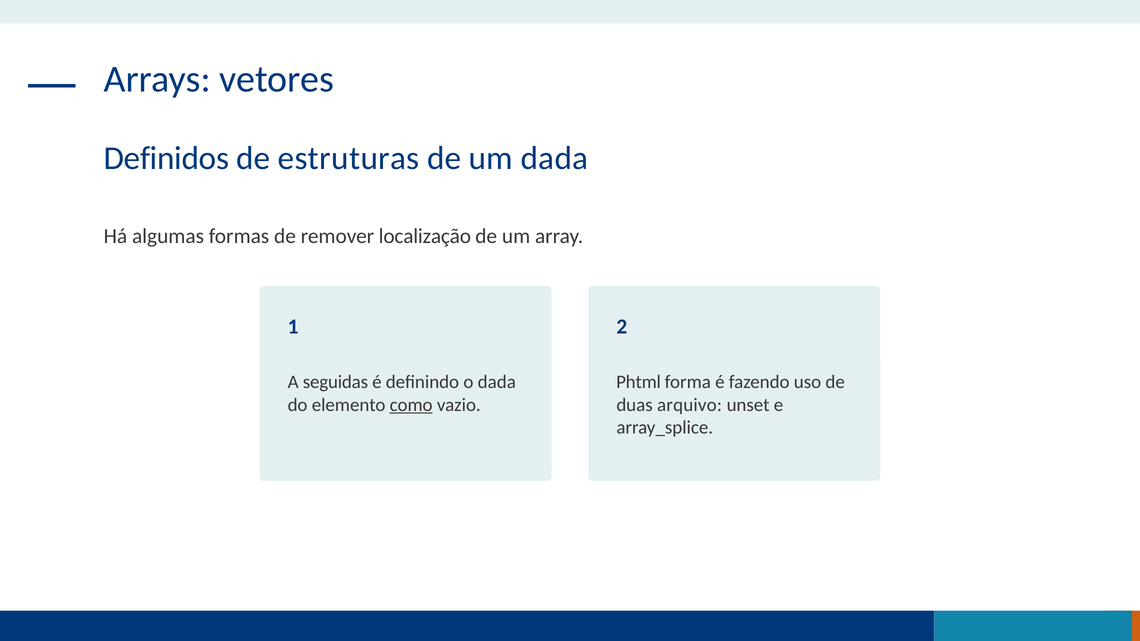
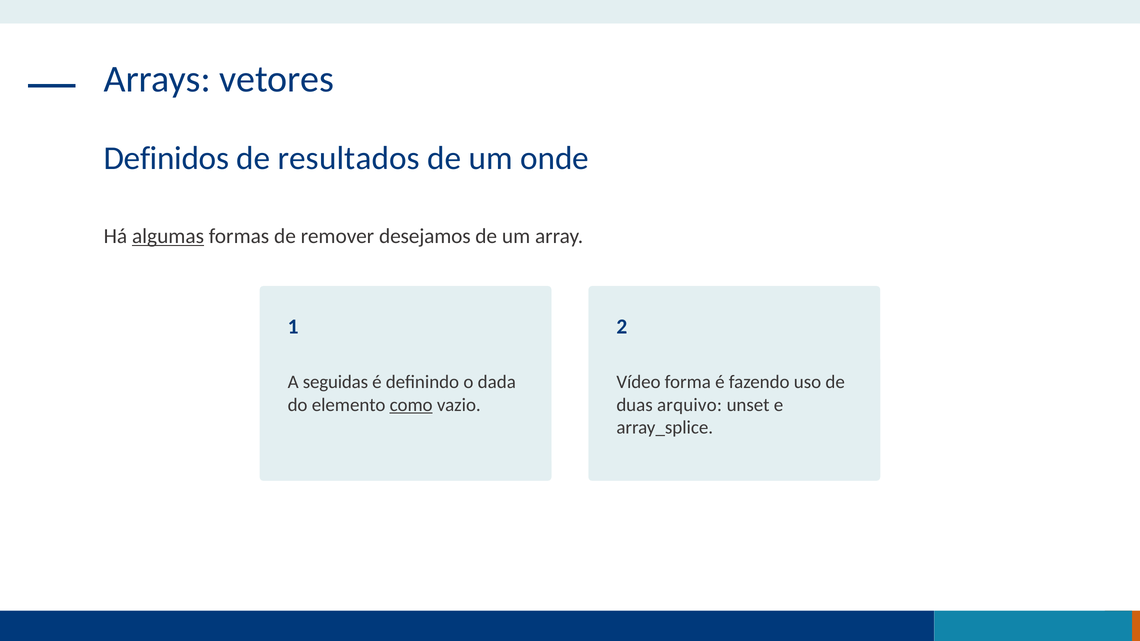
estruturas: estruturas -> resultados (349, 158)
um dada: dada -> onde (555, 158)
algumas underline: none -> present (168, 236)
localização: localização -> desejamos (425, 236)
Phtml: Phtml -> Vídeo (638, 382)
